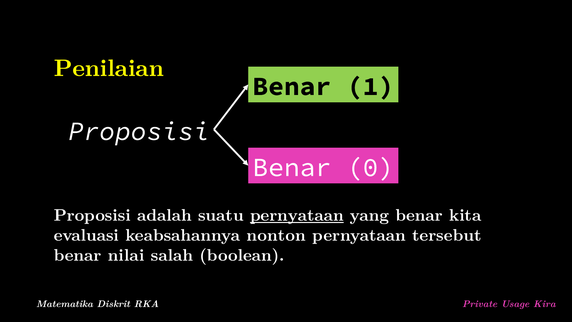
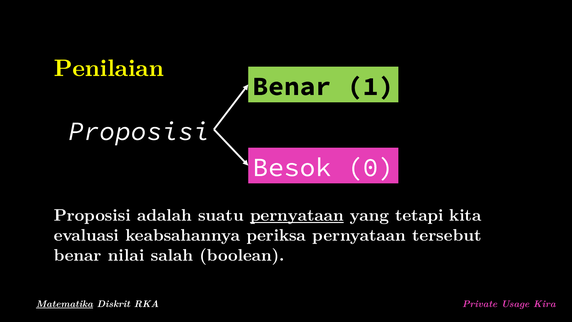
Benar: Benar -> Besok (292, 167)
yang benar: benar -> tetapi (419, 215)
nonton: nonton -> periksa (276, 235)
Matematika underline: none -> present (65, 304)
